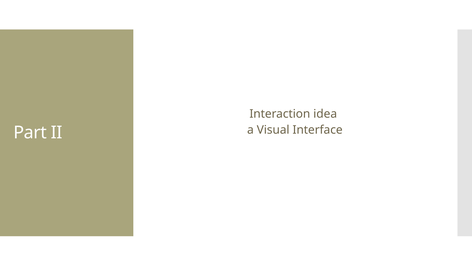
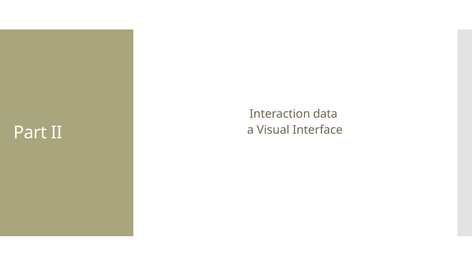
idea: idea -> data (325, 114)
